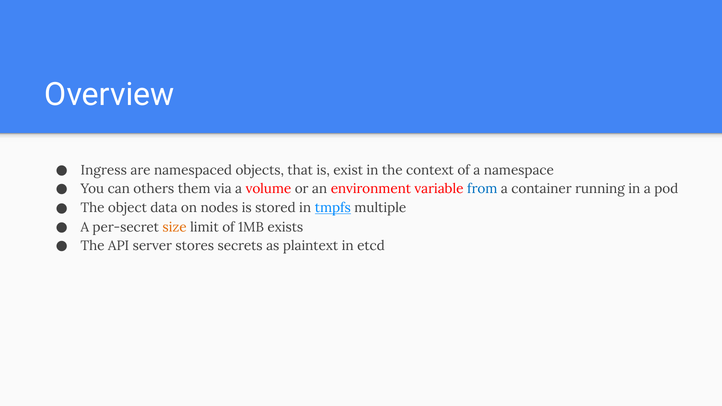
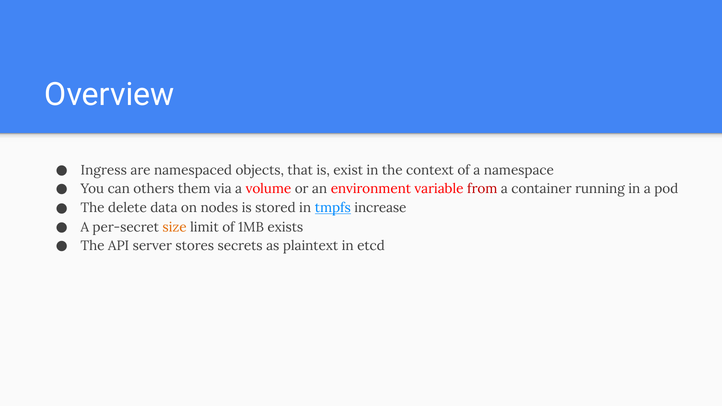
from colour: blue -> red (482, 189)
object: object -> delete (127, 208)
multiple: multiple -> increase (380, 208)
